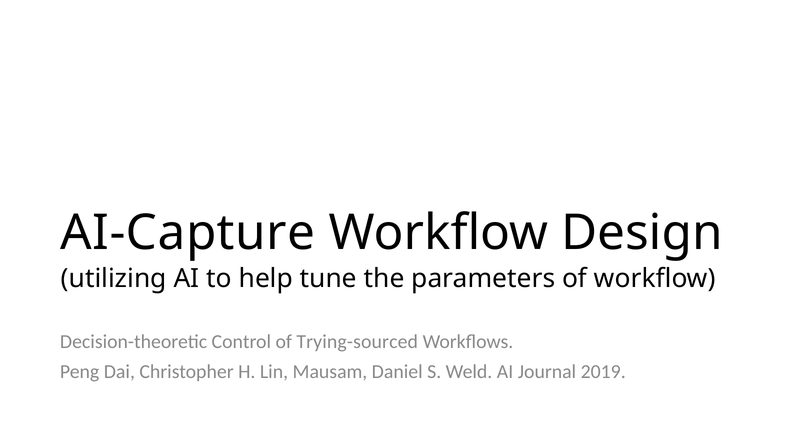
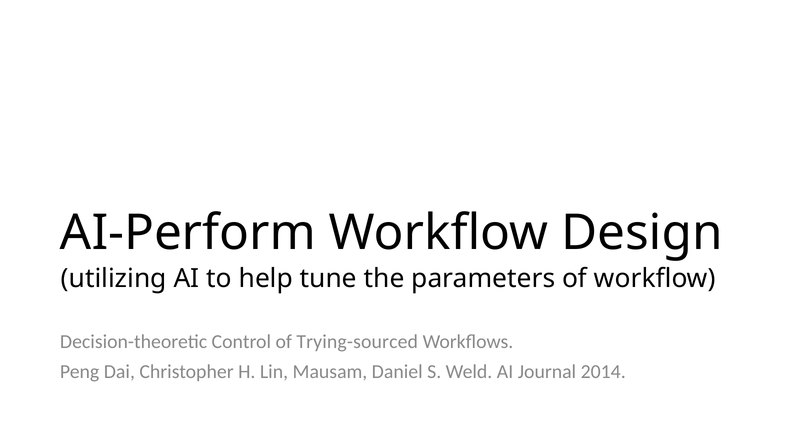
AI-Capture: AI-Capture -> AI-Perform (188, 233)
2019: 2019 -> 2014 (603, 372)
